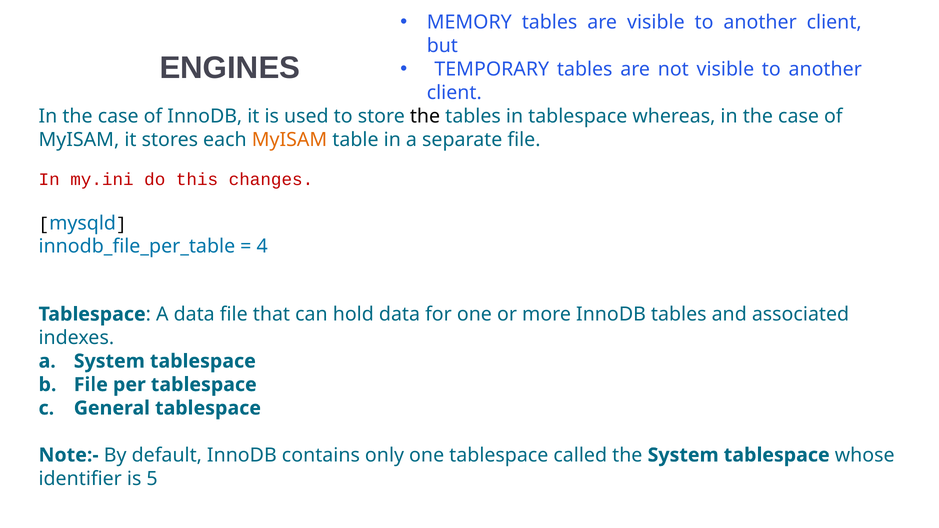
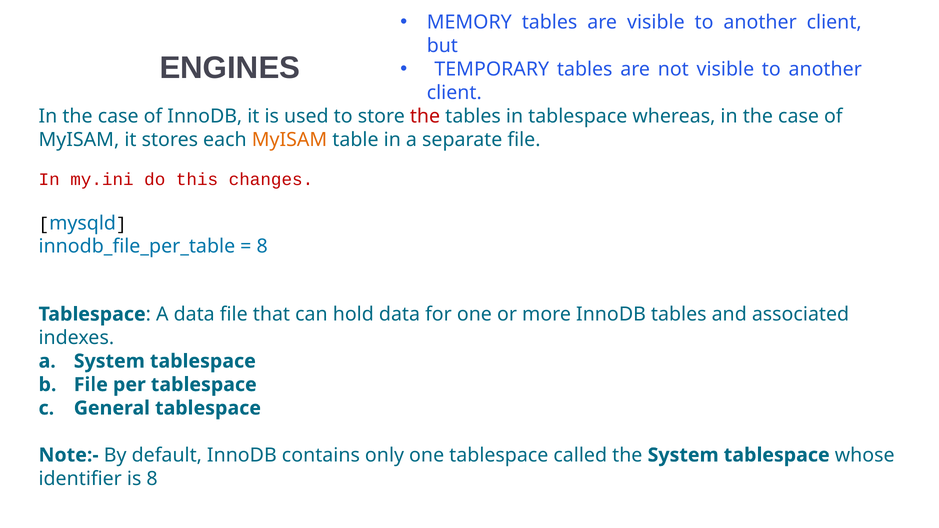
the colour: black -> red (425, 116)
4: 4 -> 8 (262, 247)
is 5: 5 -> 8 (152, 479)
